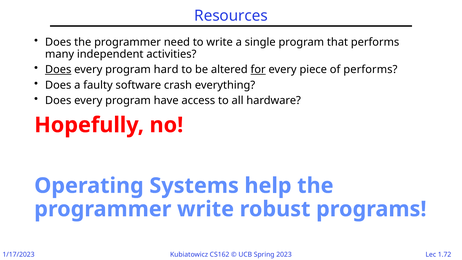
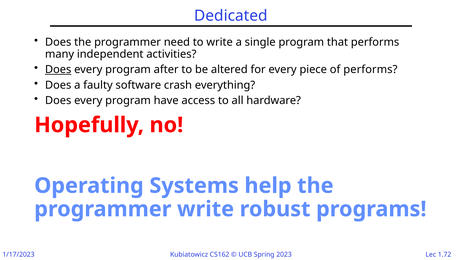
Resources: Resources -> Dedicated (231, 16)
hard: hard -> after (166, 70)
for underline: present -> none (258, 70)
